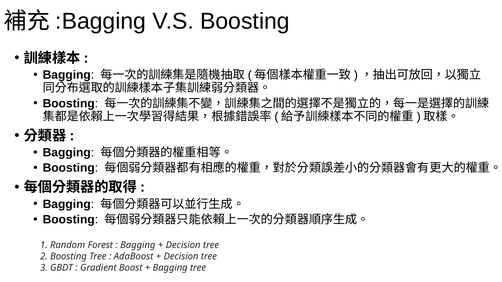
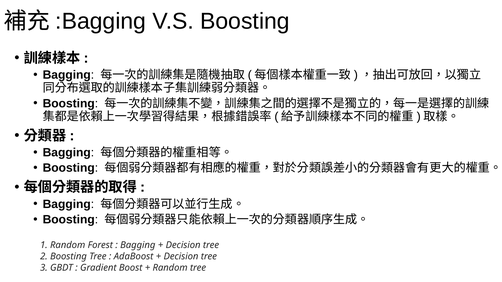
Bagging: Bagging -> Random (170, 268)
